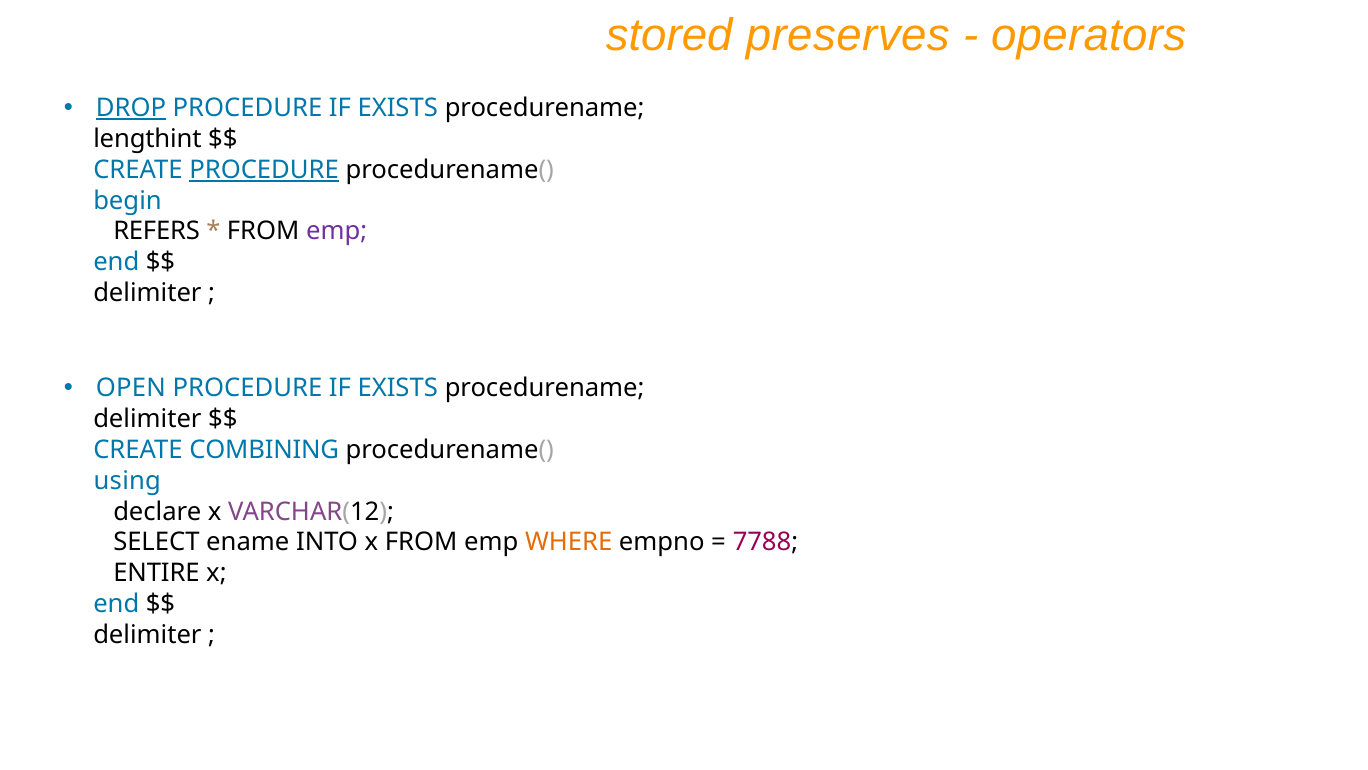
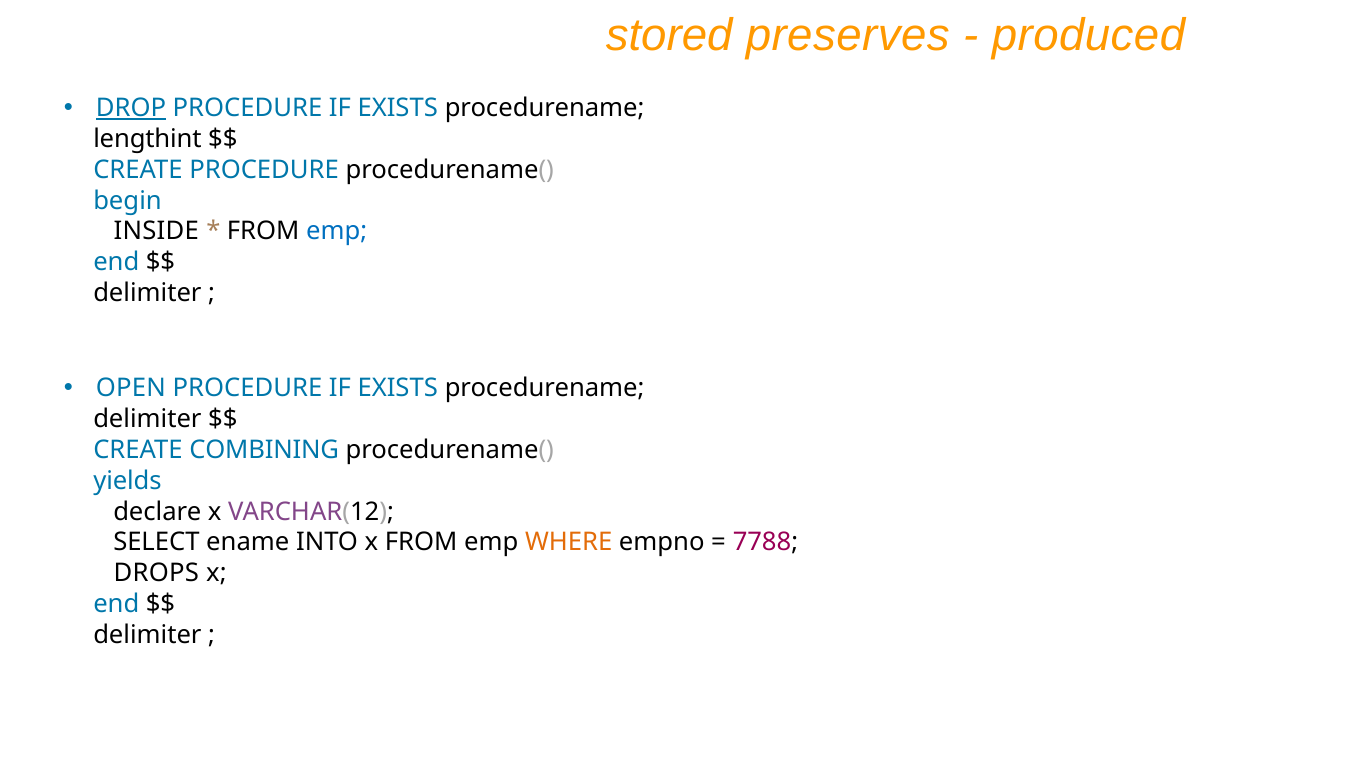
operators: operators -> produced (1088, 36)
PROCEDURE underline: present -> none (264, 170)
REFERS: REFERS -> INSIDE (156, 231)
emp colour: purple -> blue (337, 231)
using: using -> yields (127, 480)
ENTIRE: ENTIRE -> DROPS (156, 573)
